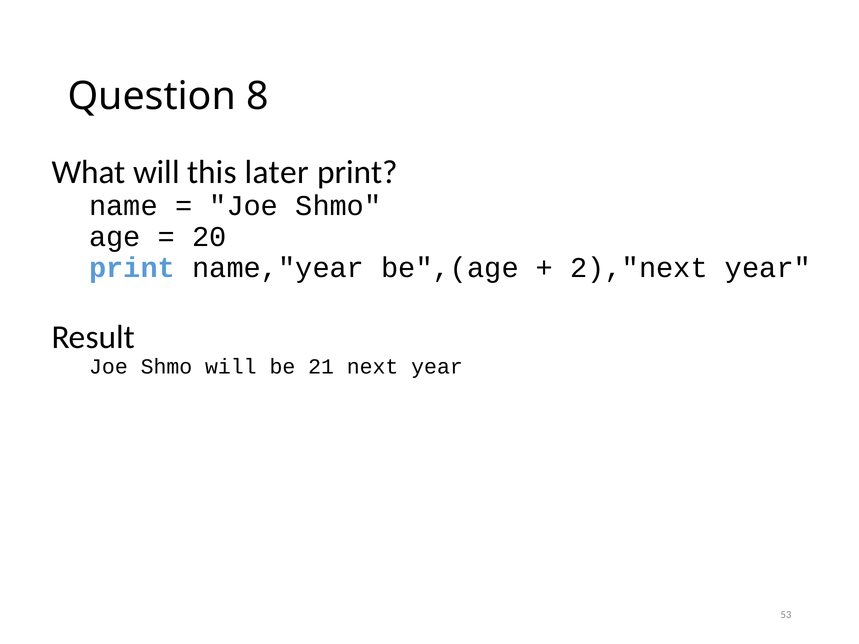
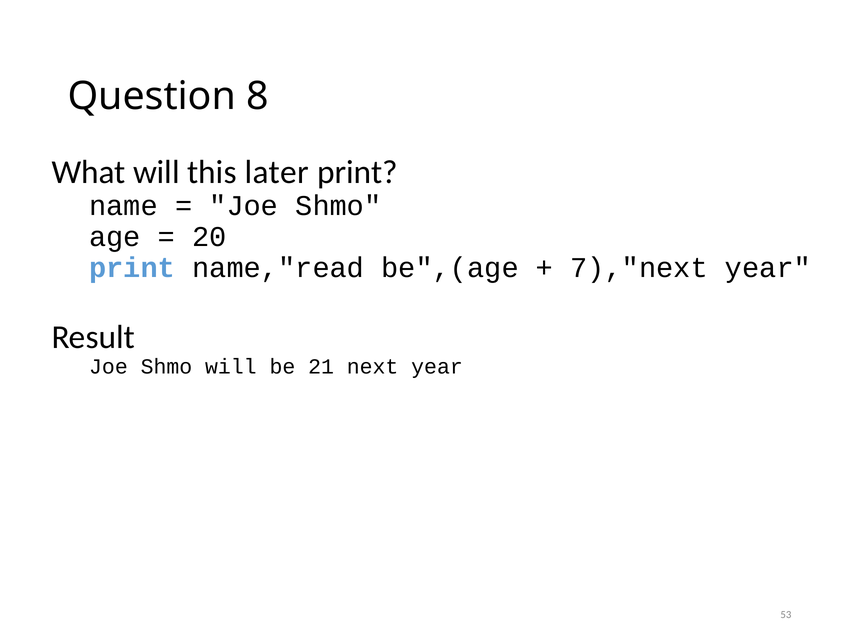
name,"year: name,"year -> name,"read (278, 268)
2),"next: 2),"next -> 7),"next (639, 268)
